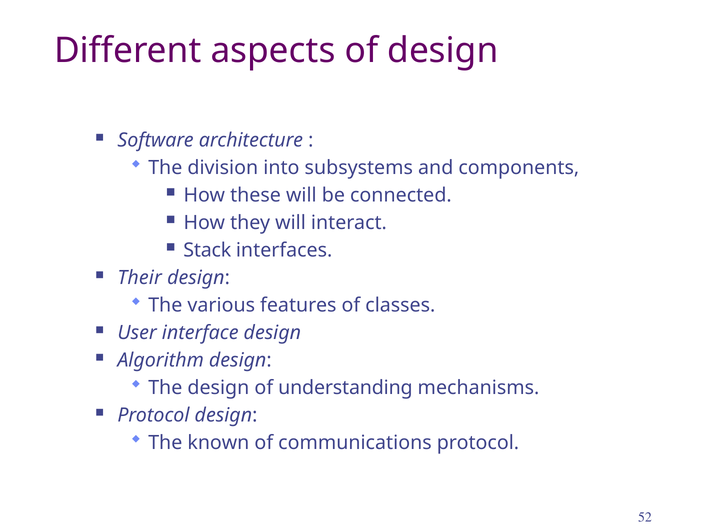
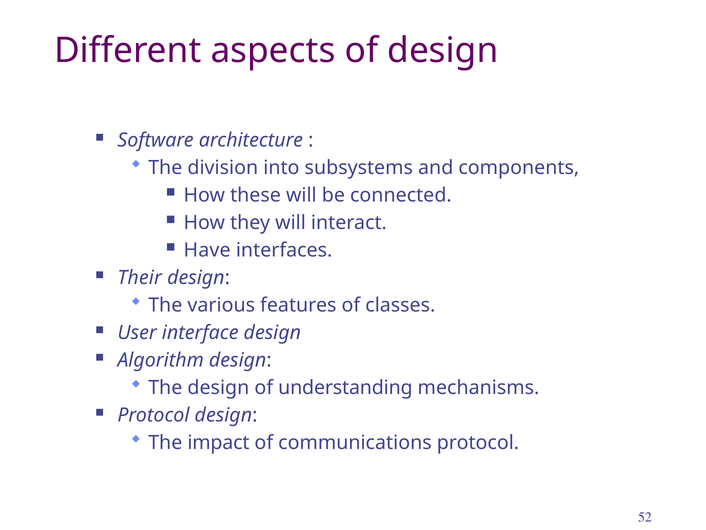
Stack: Stack -> Have (207, 250)
known: known -> impact (218, 442)
